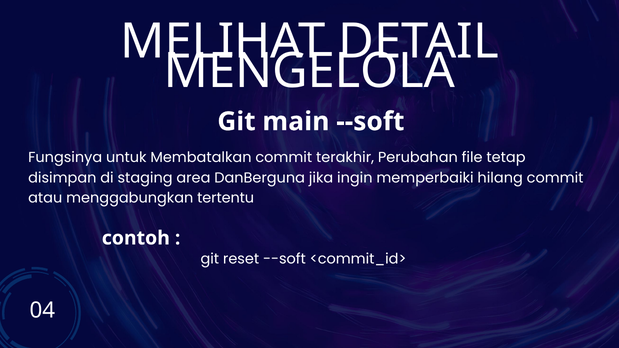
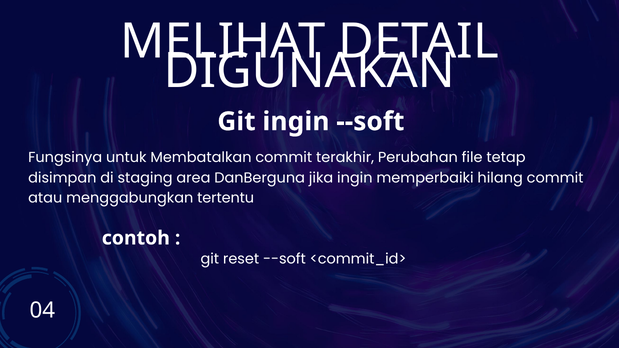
MENGELOLA: MENGELOLA -> DIGUNAKAN (310, 71)
Git main: main -> ingin (296, 122)
